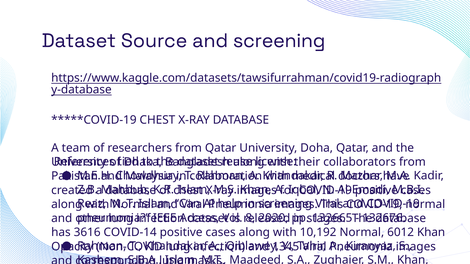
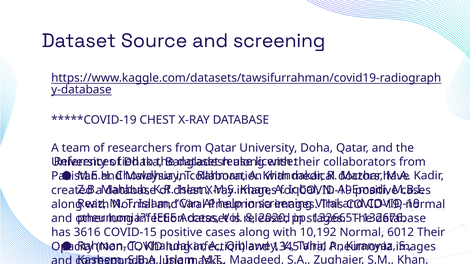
COVID-14: COVID-14 -> COVID-15 (130, 233)
6012 Khan: Khan -> Their (431, 233)
